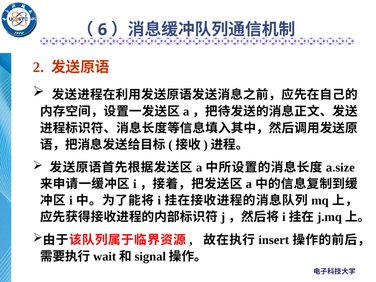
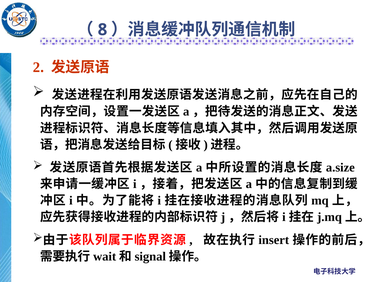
6: 6 -> 8 (102, 30)
